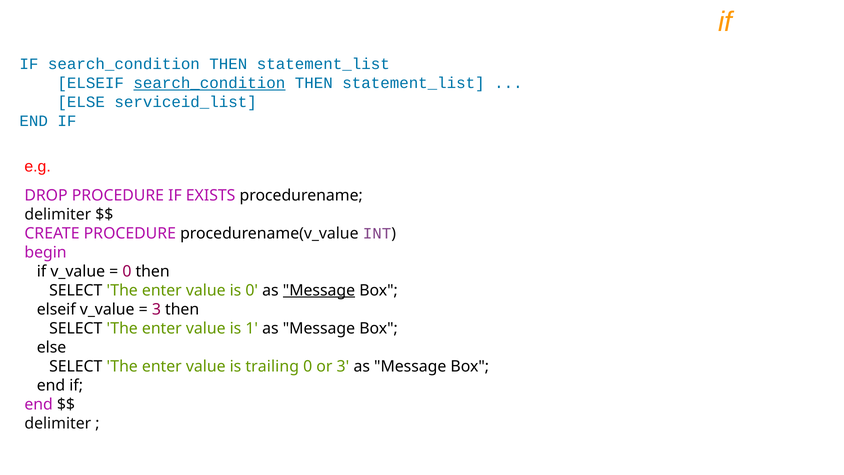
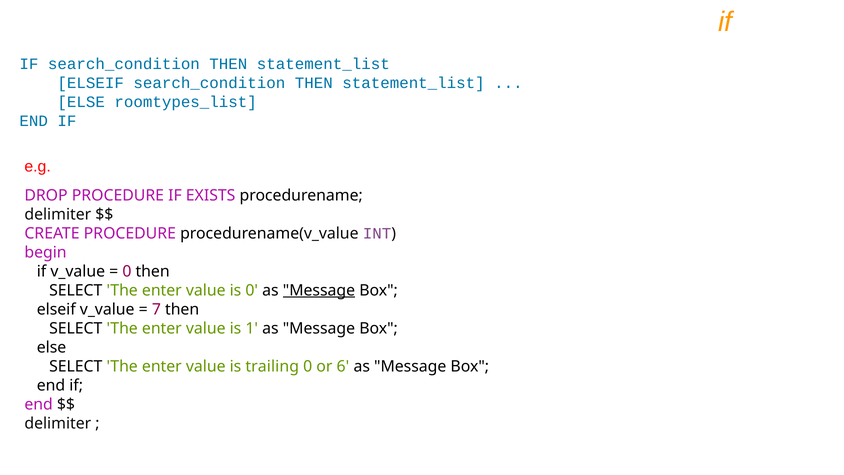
search_condition underline: present -> none (209, 83)
serviceid_list: serviceid_list -> roomtypes_list (186, 102)
3: 3 -> 7 (157, 309)
or 3: 3 -> 6 (343, 366)
